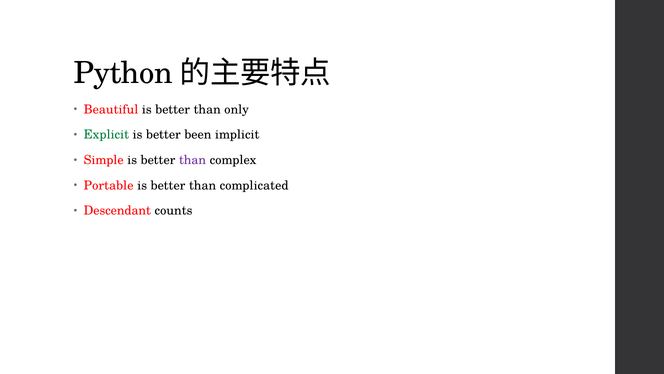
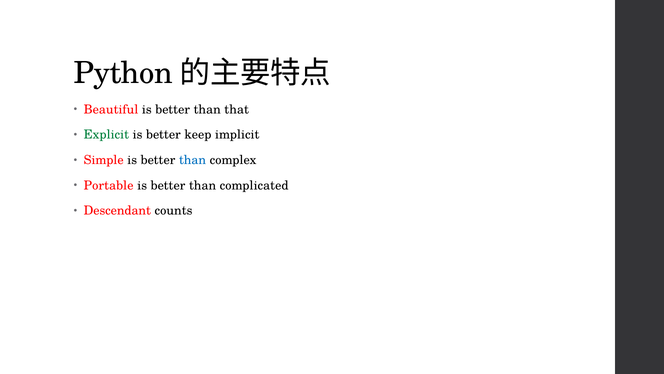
only: only -> that (237, 109)
been: been -> keep (198, 135)
than colour: purple -> blue (193, 160)
